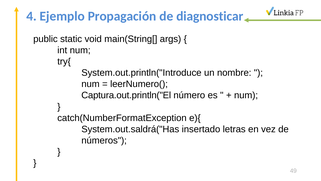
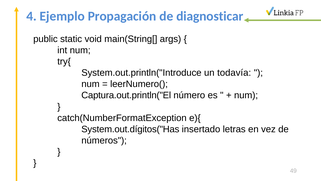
nombre: nombre -> todavía (234, 73)
System.out.saldrá("Has: System.out.saldrá("Has -> System.out.dígitos("Has (130, 129)
